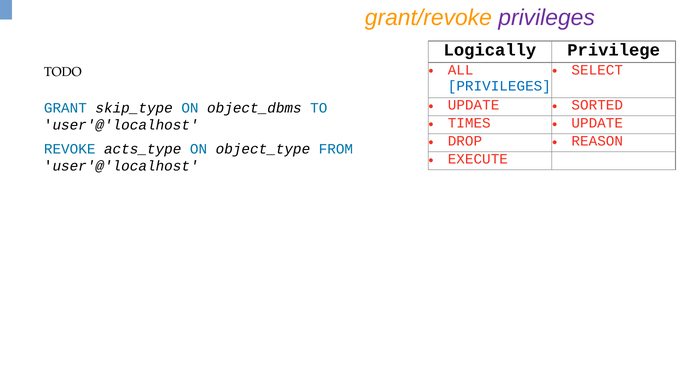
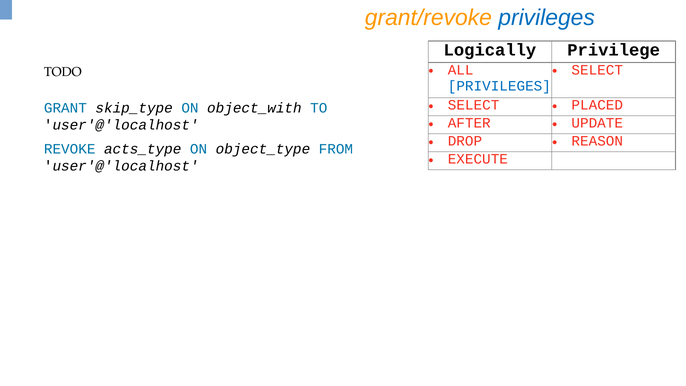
privileges colour: purple -> blue (547, 18)
UPDATE: UPDATE -> SELECT (474, 105)
SORTED: SORTED -> PLACED (597, 105)
object_dbms: object_dbms -> object_with (254, 108)
TIMES: TIMES -> AFTER (469, 123)
